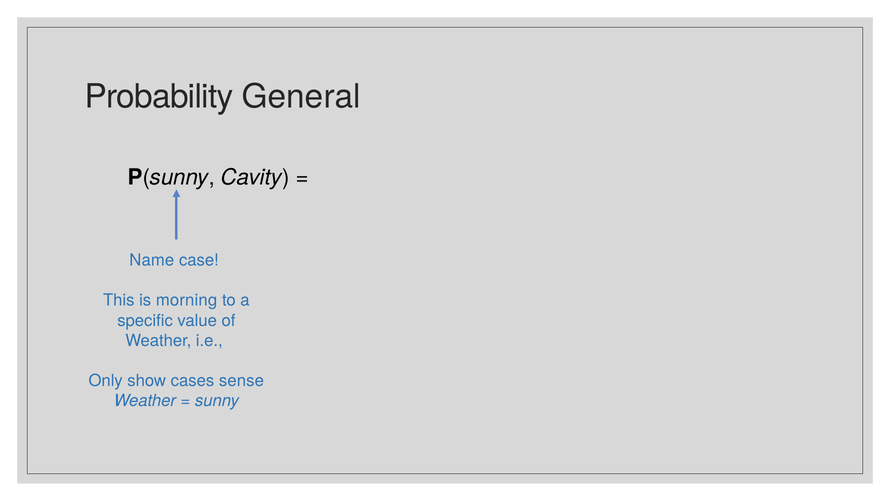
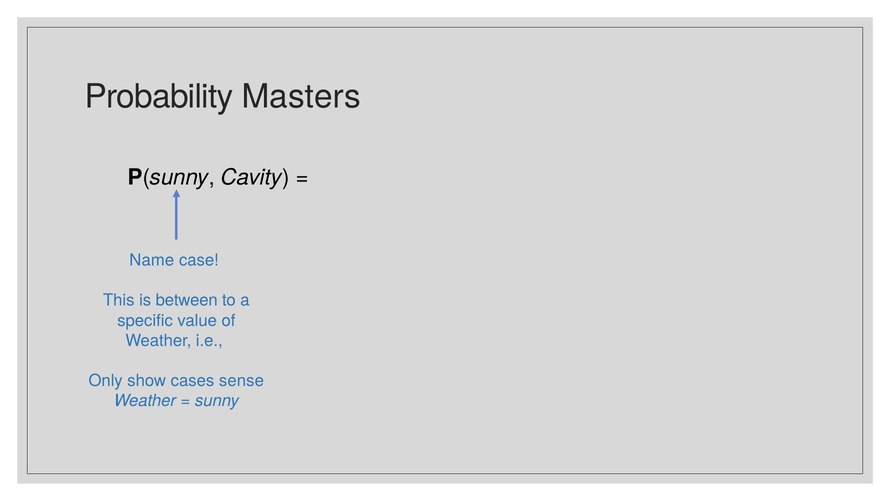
General: General -> Masters (301, 97)
morning: morning -> between (187, 300)
